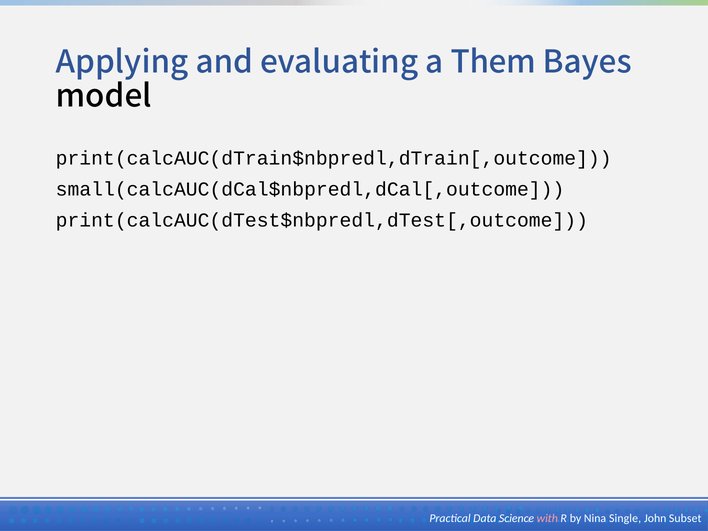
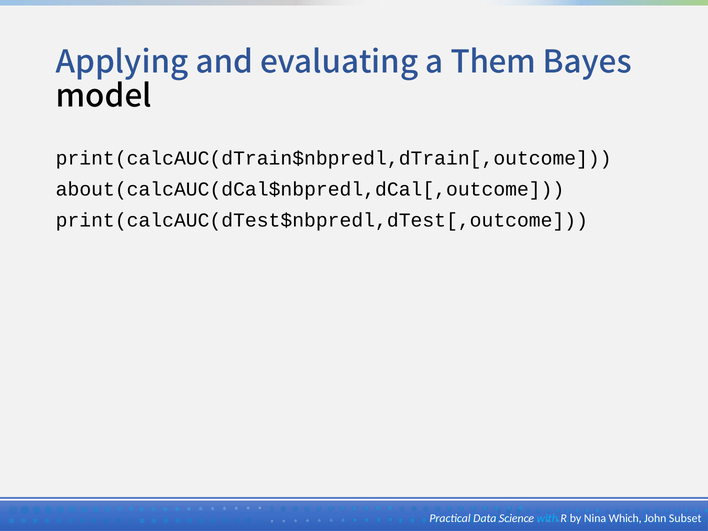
small(calcAUC(dCal$nbpredl,dCal[,outcome: small(calcAUC(dCal$nbpredl,dCal[,outcome -> about(calcAUC(dCal$nbpredl,dCal[,outcome (310, 189)
with colour: pink -> light blue (547, 519)
Single: Single -> Which (625, 519)
